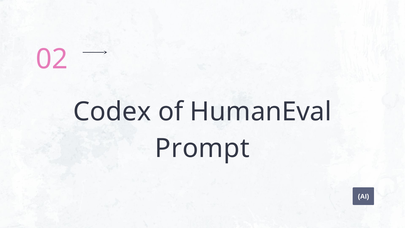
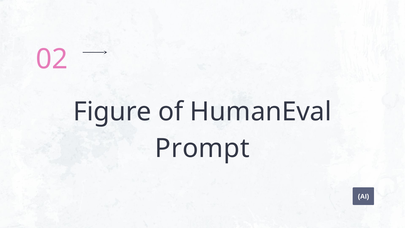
Codex: Codex -> Figure (112, 112)
